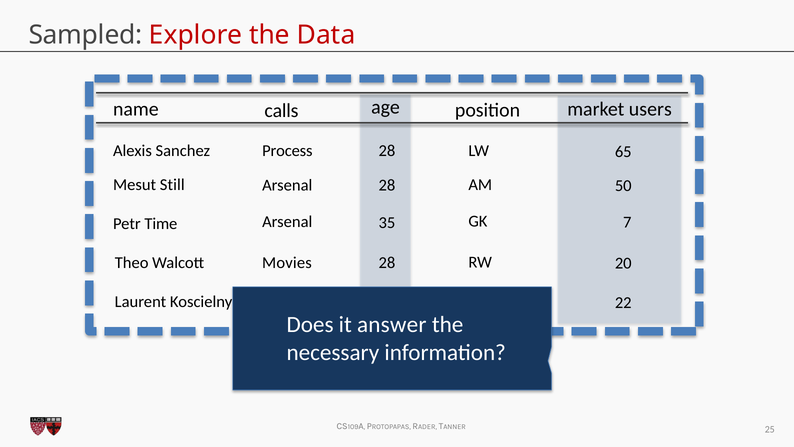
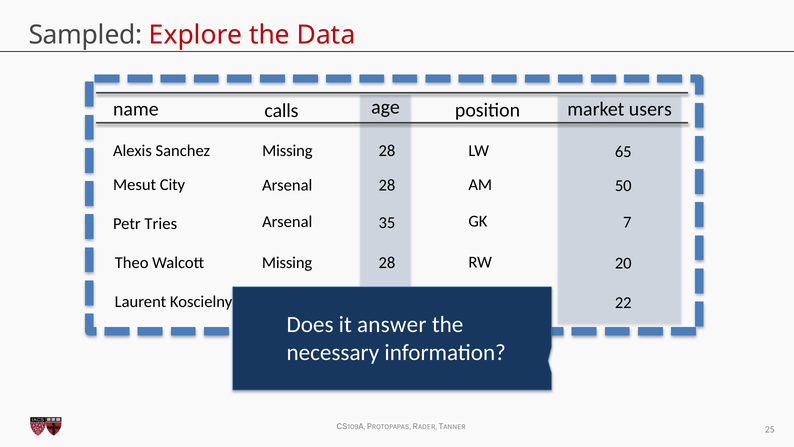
Process: Process -> Missing (287, 150)
Still: Still -> City (172, 185)
Time: Time -> Tries (161, 223)
Movies: Movies -> Missing (287, 262)
